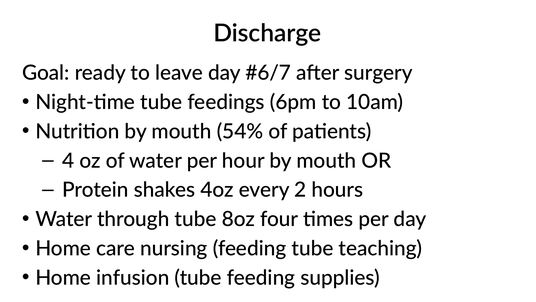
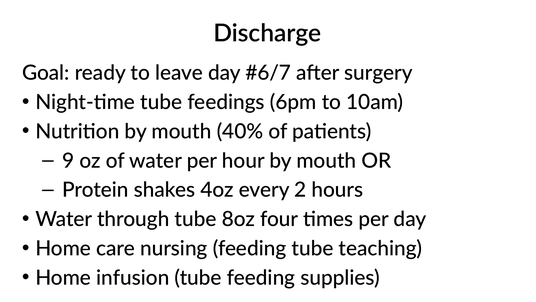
54%: 54% -> 40% (240, 131)
4: 4 -> 9 (68, 161)
